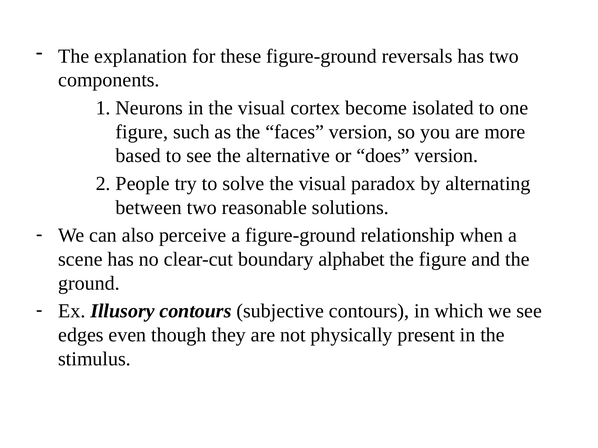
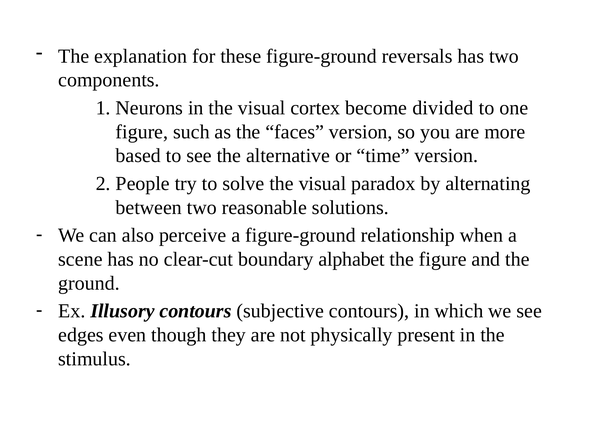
isolated: isolated -> divided (443, 108)
does: does -> time (383, 156)
